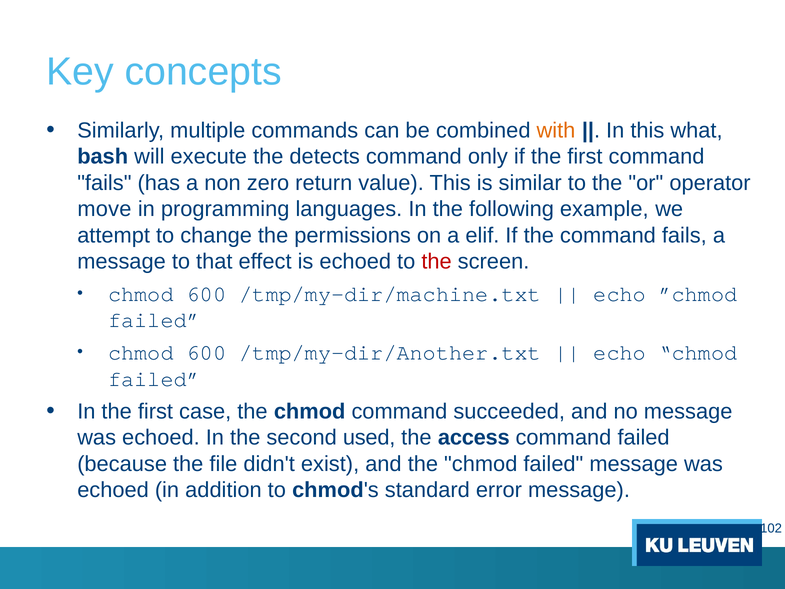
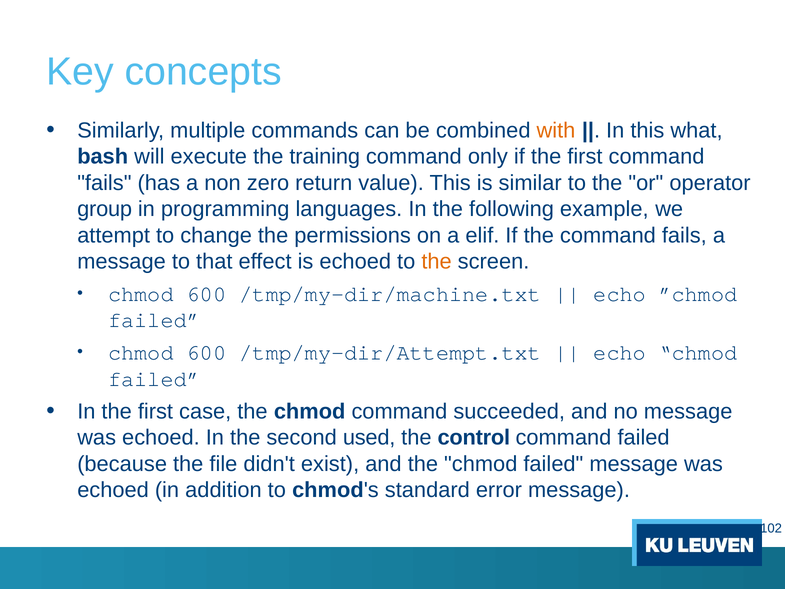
detects: detects -> training (325, 157)
move: move -> group (105, 209)
the colour: red -> orange (437, 261)
/tmp/my-dir/Another.txt: /tmp/my-dir/Another.txt -> /tmp/my-dir/Attempt.txt (390, 353)
access: access -> control (474, 437)
